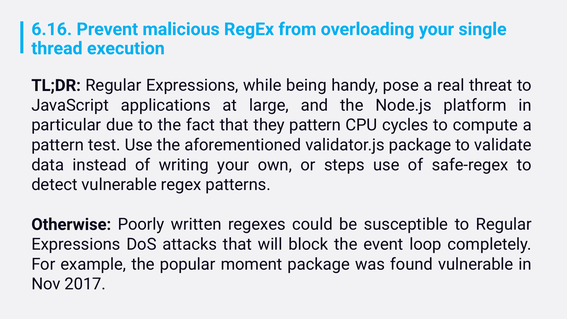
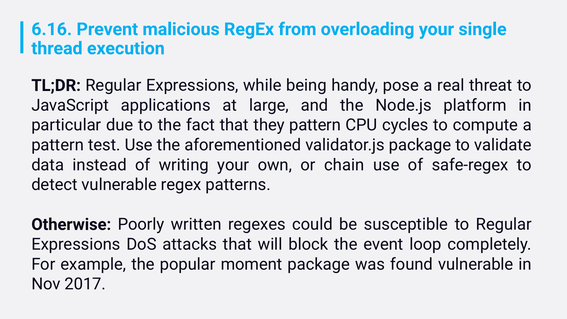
steps: steps -> chain (344, 165)
